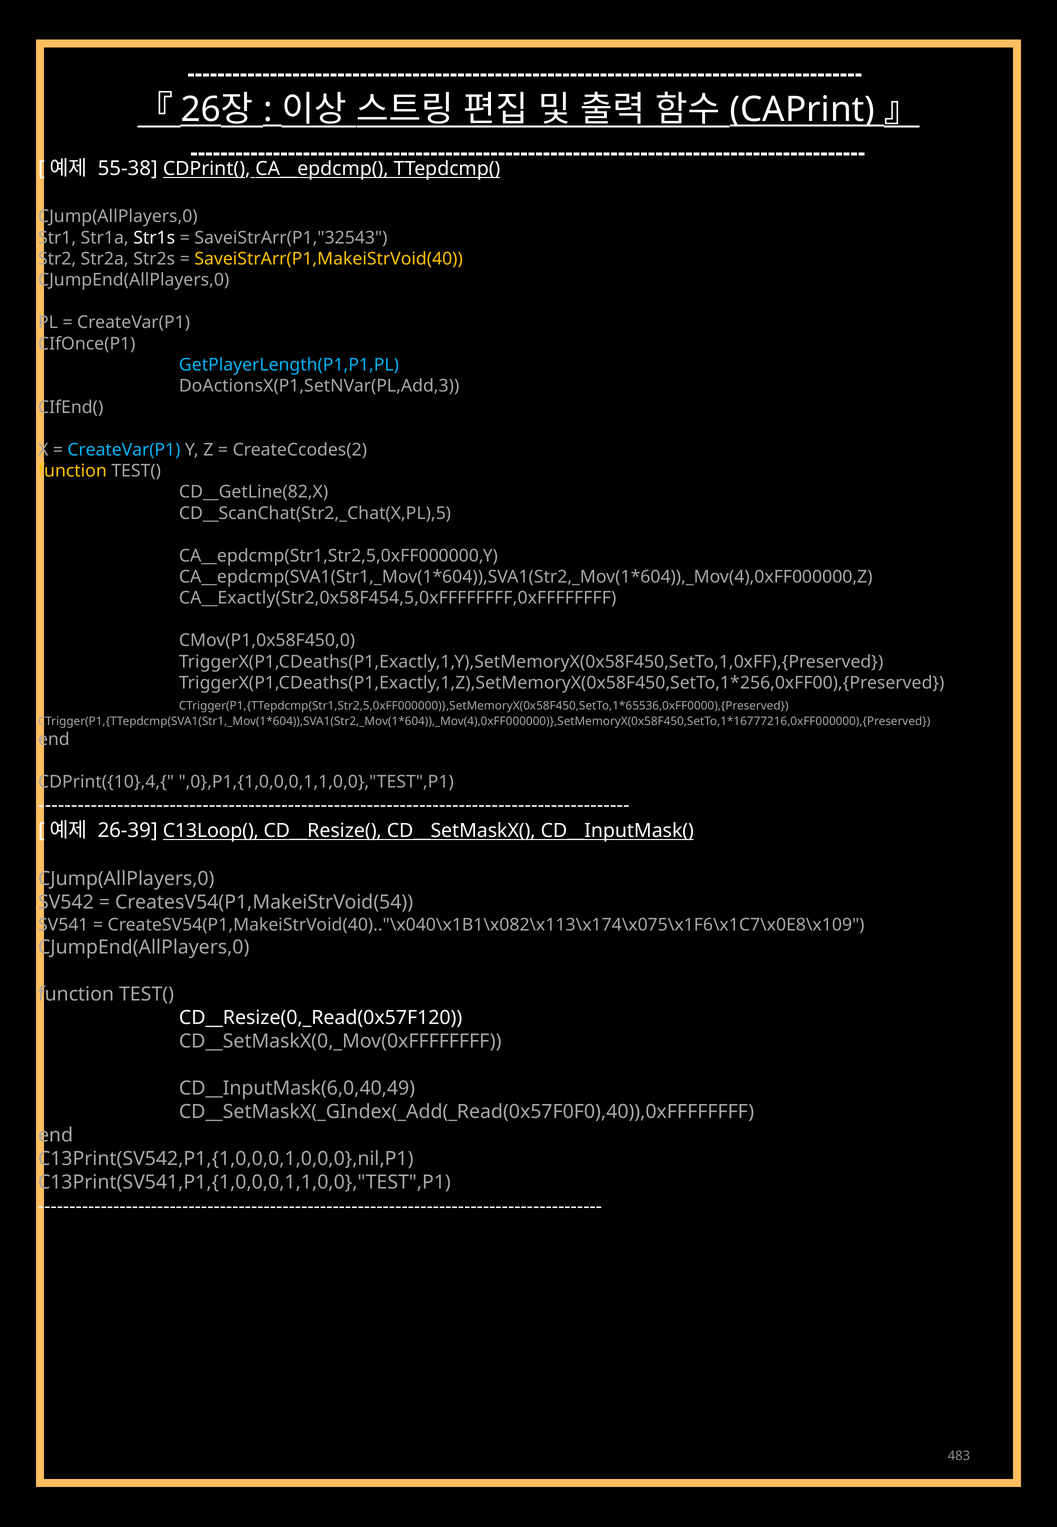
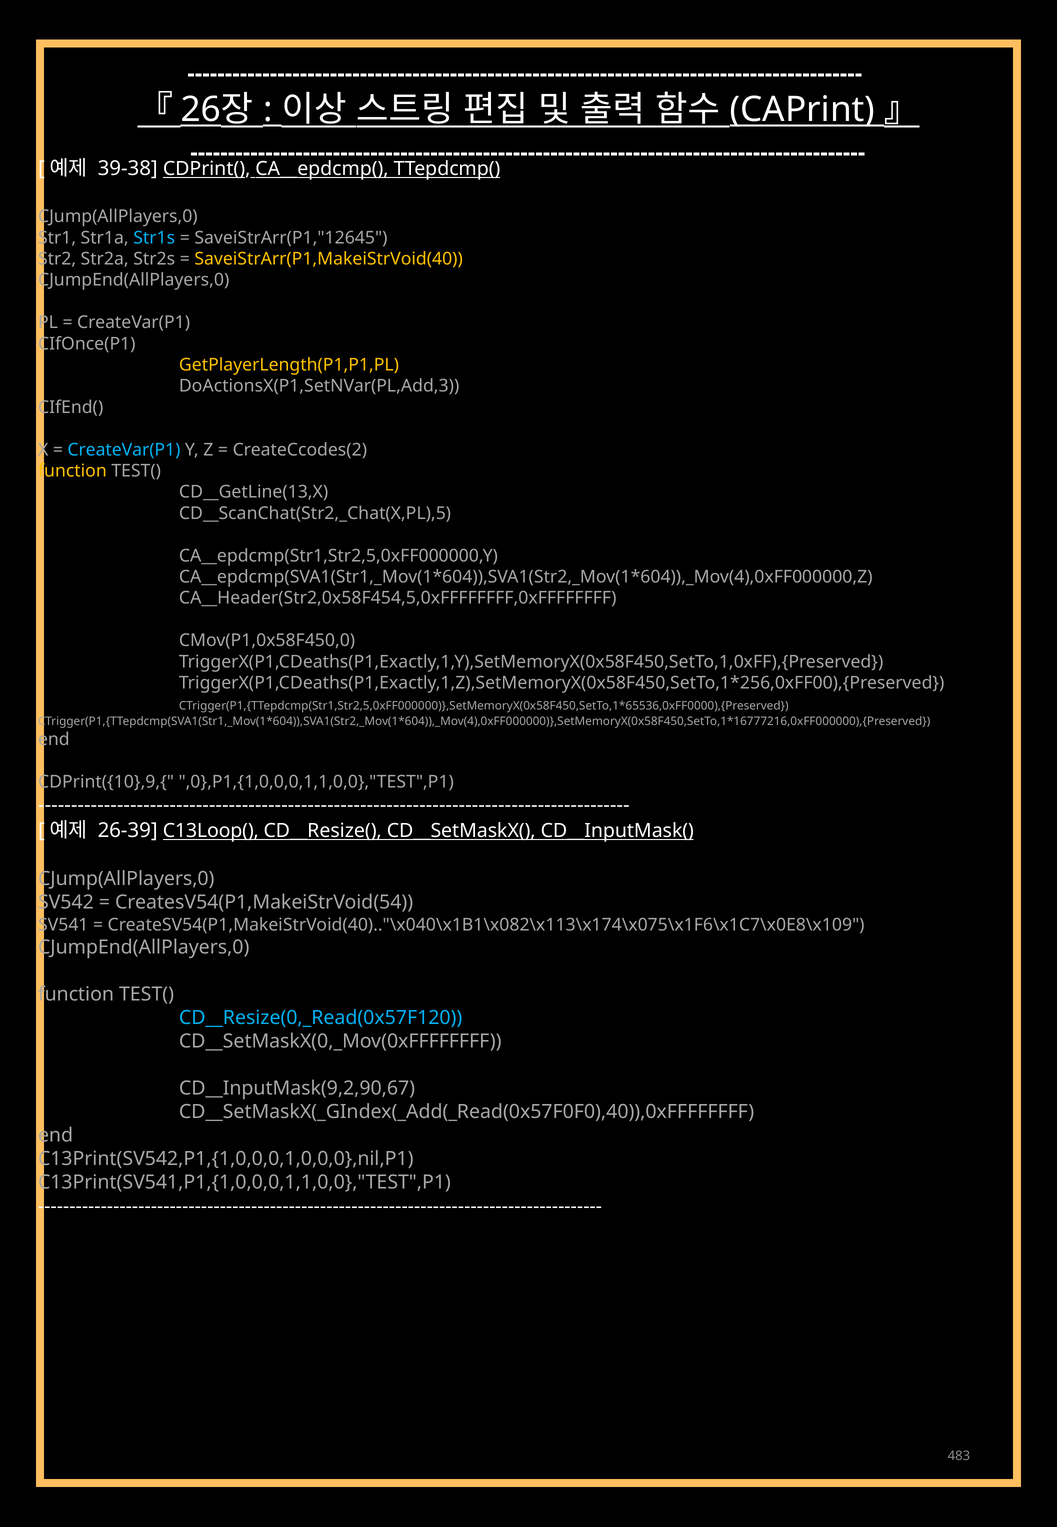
55-38: 55-38 -> 39-38 (128, 168)
Str1s colour: white -> light blue (154, 238)
SaveiStrArr(P1,"32543: SaveiStrArr(P1,"32543 -> SaveiStrArr(P1,"12645 (291, 238)
GetPlayerLength(P1,P1,PL colour: light blue -> yellow (289, 365)
CD__GetLine(82,X: CD__GetLine(82,X -> CD__GetLine(13,X (254, 492)
CA__Exactly(Str2,0x58F454,5,0xFFFFFFFF,0xFFFFFFFF: CA__Exactly(Str2,0x58F454,5,0xFFFFFFFF,0xFFFFFFFF -> CA__Header(Str2,0x58F454,5,0xFFFFFFFF,0xFFFFFFFF (398, 598)
CDPrint({10},4,{: CDPrint({10},4,{ -> CDPrint({10},9,{ (106, 782)
CD__Resize(0,_Read(0x57F120 colour: white -> light blue (321, 1018)
CD__InputMask(6,0,40,49: CD__InputMask(6,0,40,49 -> CD__InputMask(9,2,90,67 (297, 1088)
